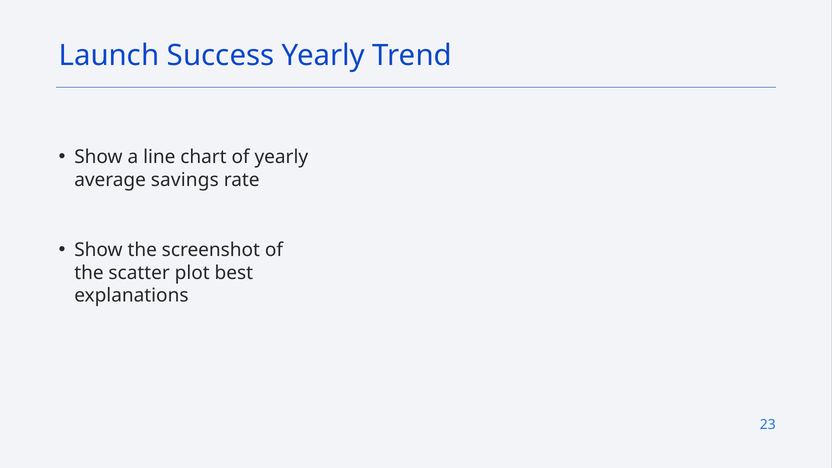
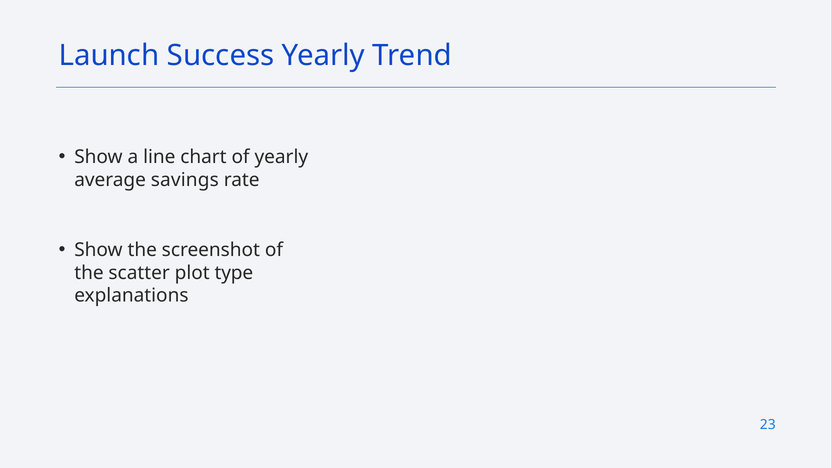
best: best -> type (234, 273)
